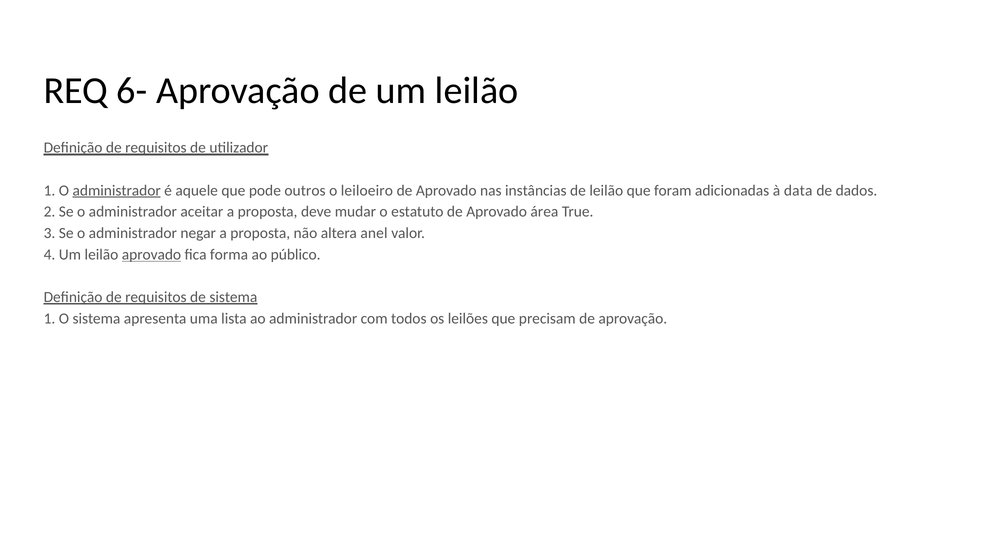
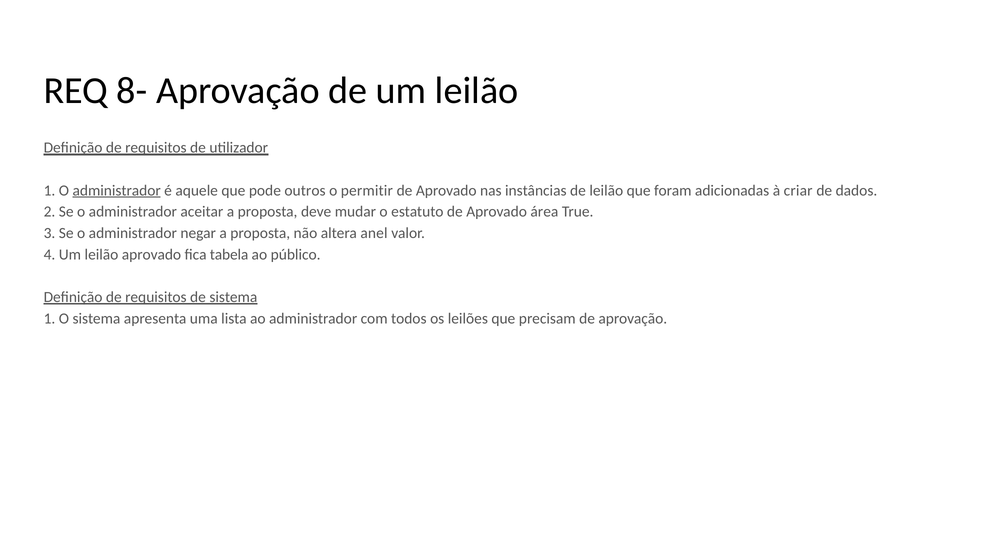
6-: 6- -> 8- (132, 90)
leiloeiro: leiloeiro -> permitir (367, 190)
data: data -> criar (798, 190)
aprovado underline: present -> none (151, 255)
forma: forma -> tabela (229, 255)
